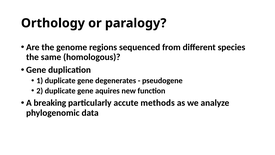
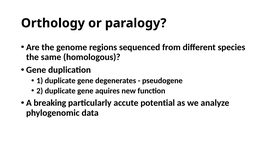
methods: methods -> potential (158, 103)
